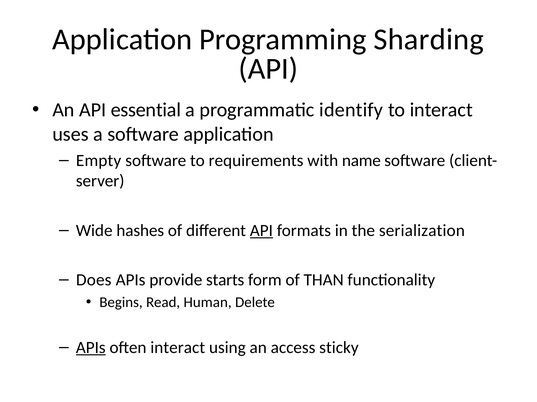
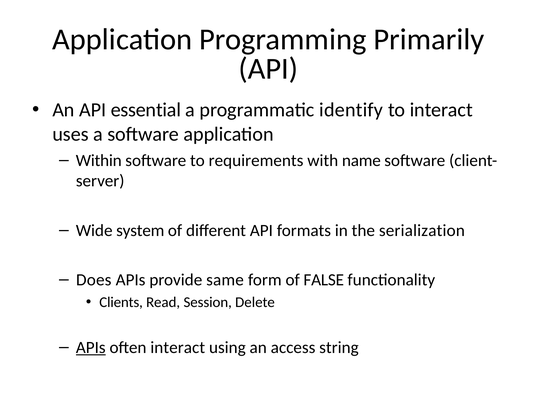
Sharding: Sharding -> Primarily (429, 40)
Empty: Empty -> Within (99, 161)
hashes: hashes -> system (140, 231)
API underline: present -> none (261, 231)
starts: starts -> same (225, 280)
THAN: THAN -> FALSE (324, 280)
Begins: Begins -> Clients (121, 303)
Human: Human -> Session (208, 303)
sticky: sticky -> string (339, 348)
